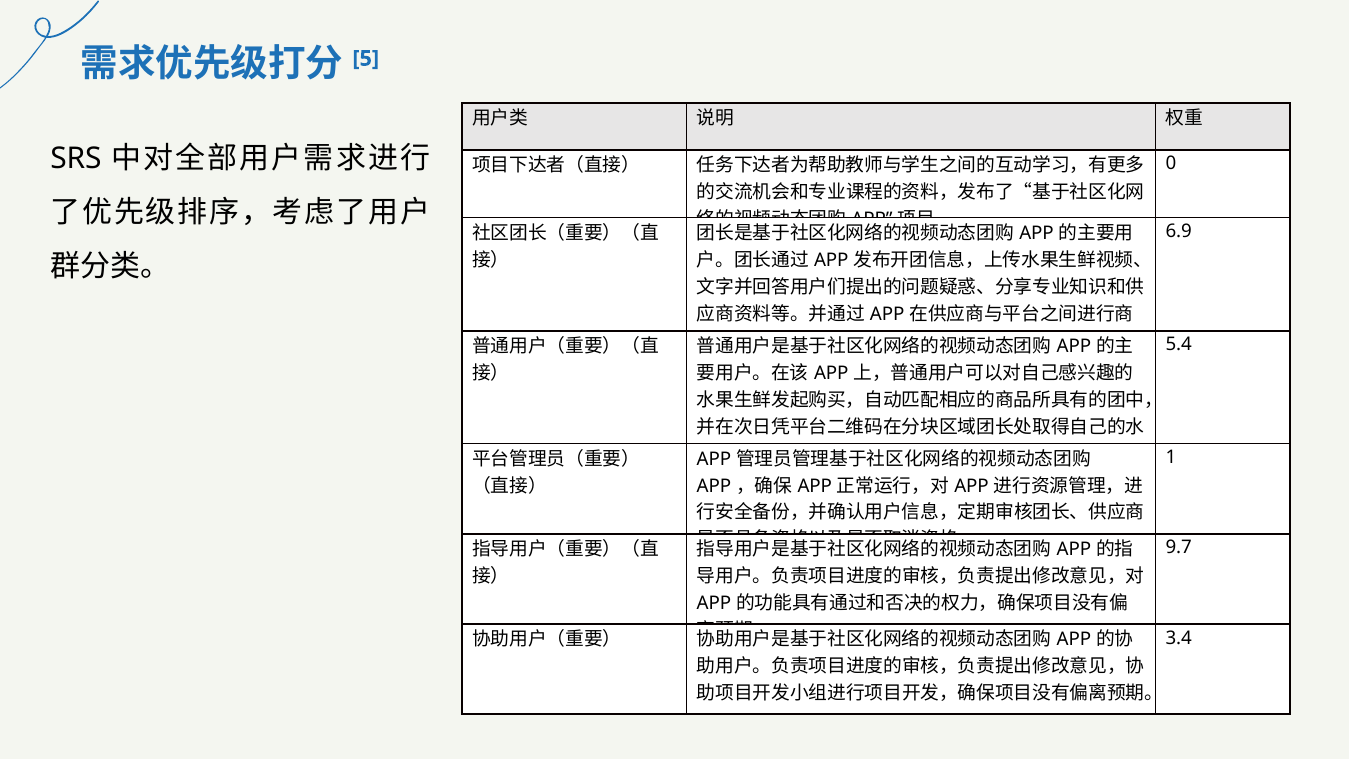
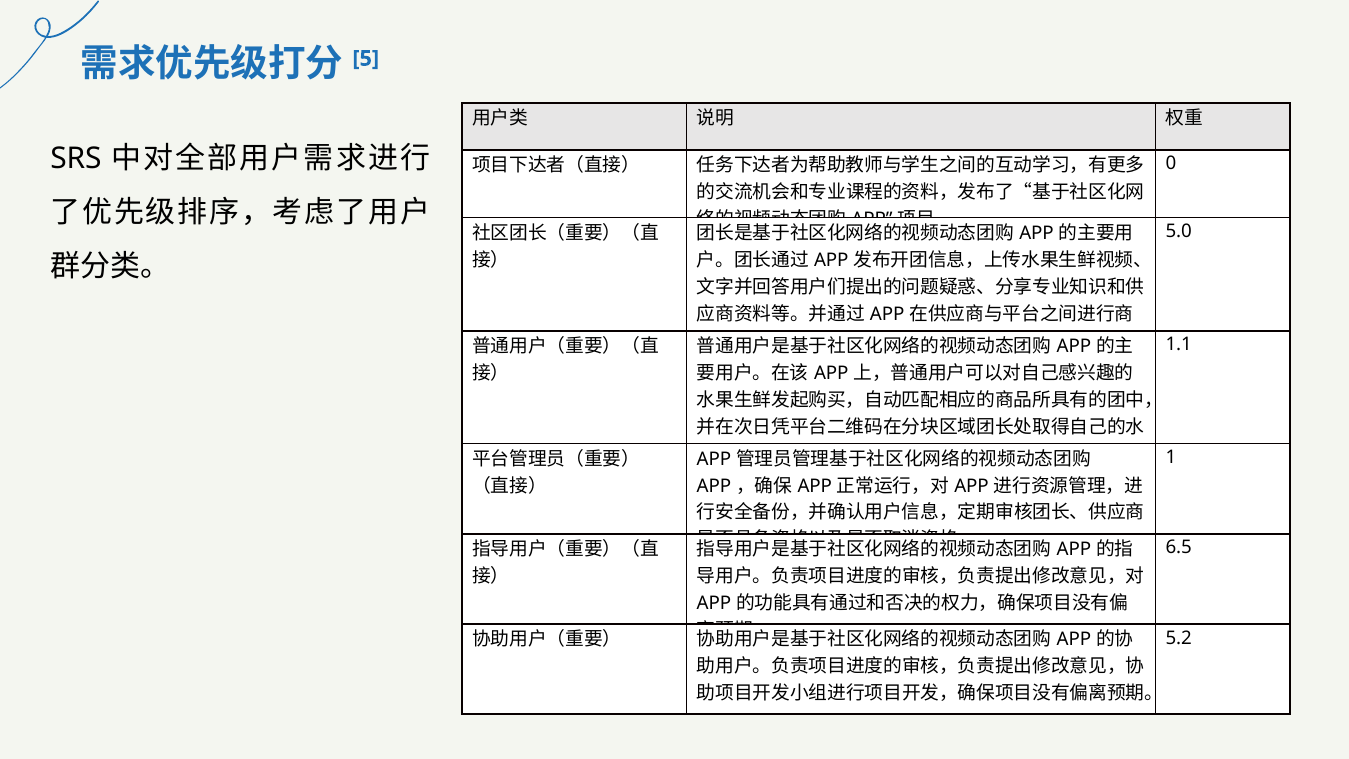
6.9: 6.9 -> 5.0 (1179, 231)
5.4: 5.4 -> 1.1 (1179, 345)
9.7: 9.7 -> 6.5 (1179, 548)
3.4: 3.4 -> 5.2 (1179, 638)
